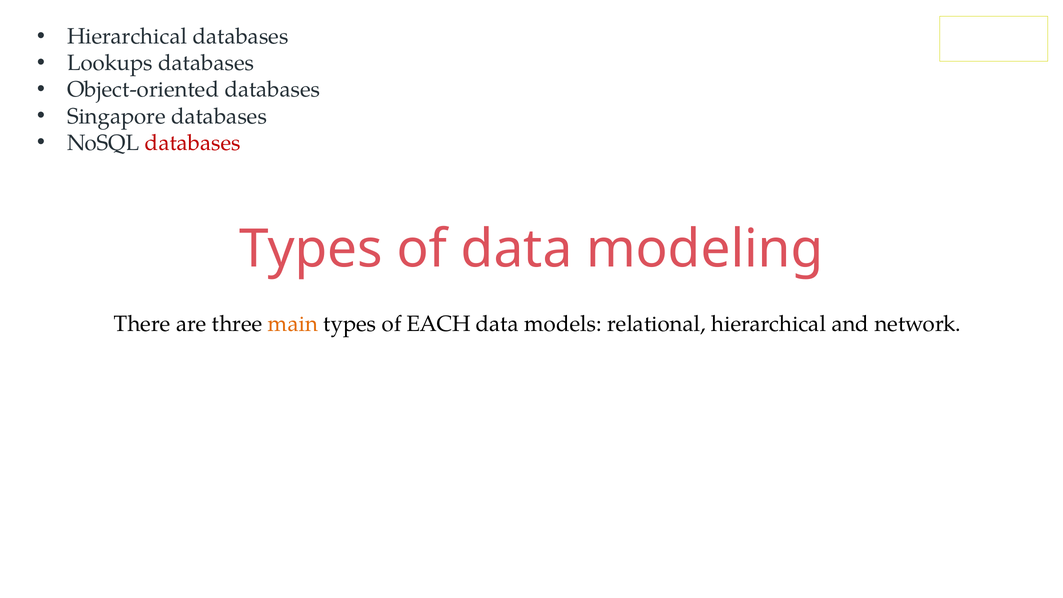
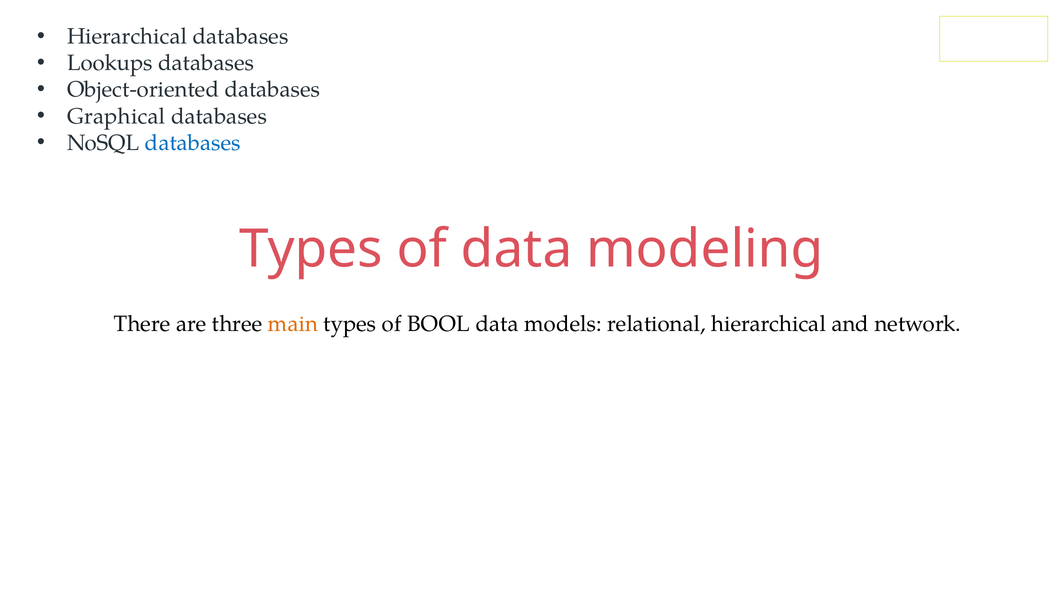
Singapore: Singapore -> Graphical (116, 116)
databases colour: red -> blue (193, 143)
EACH: EACH -> BOOL (439, 324)
